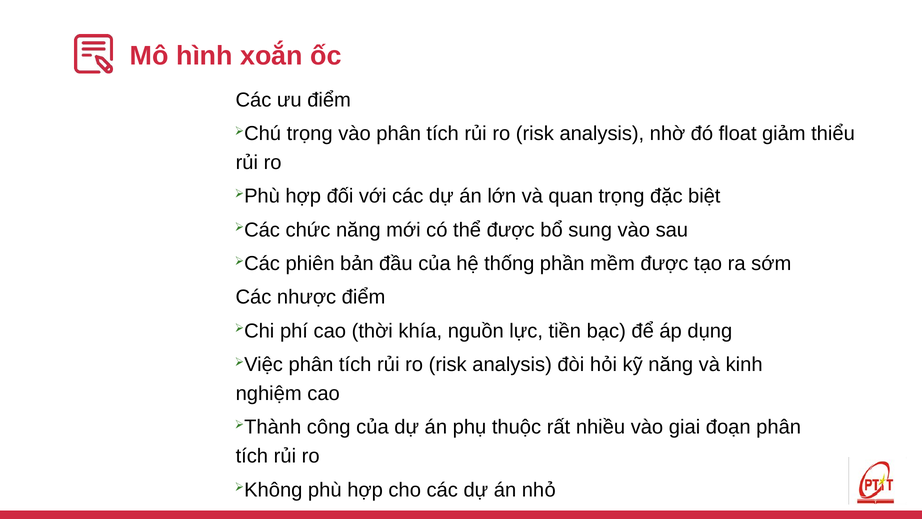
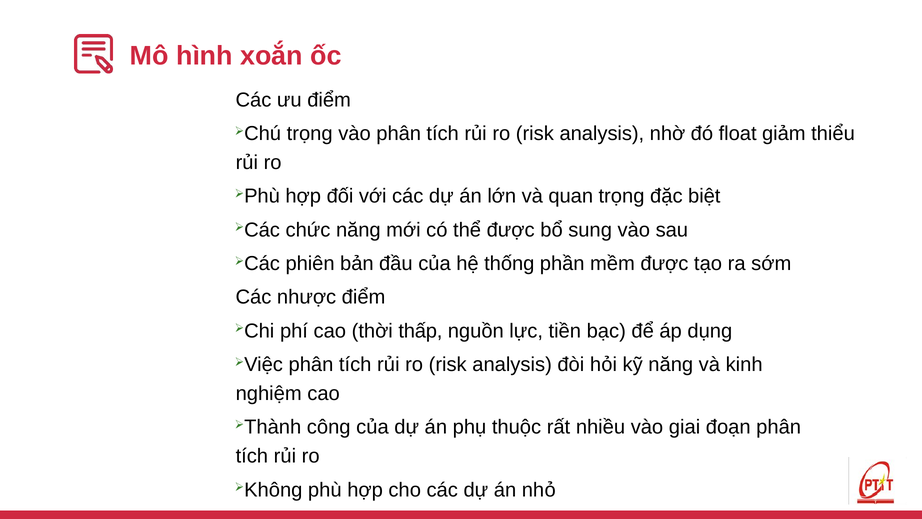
khía: khía -> thấp (420, 331)
